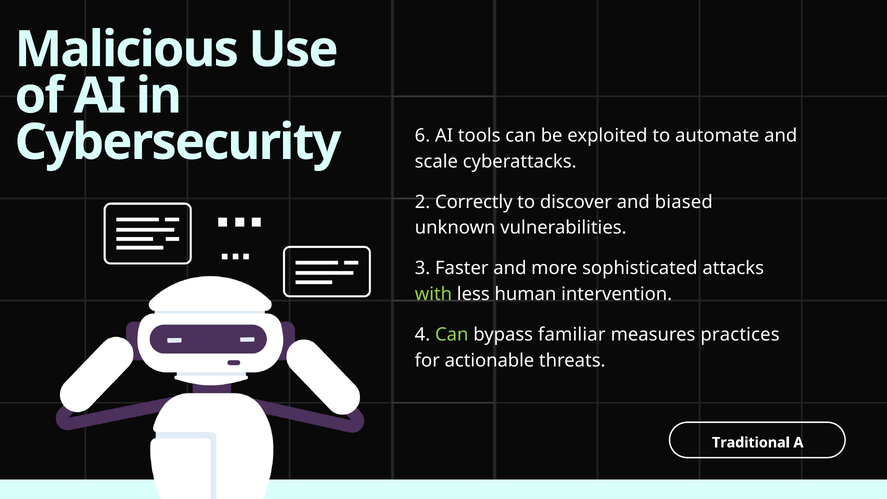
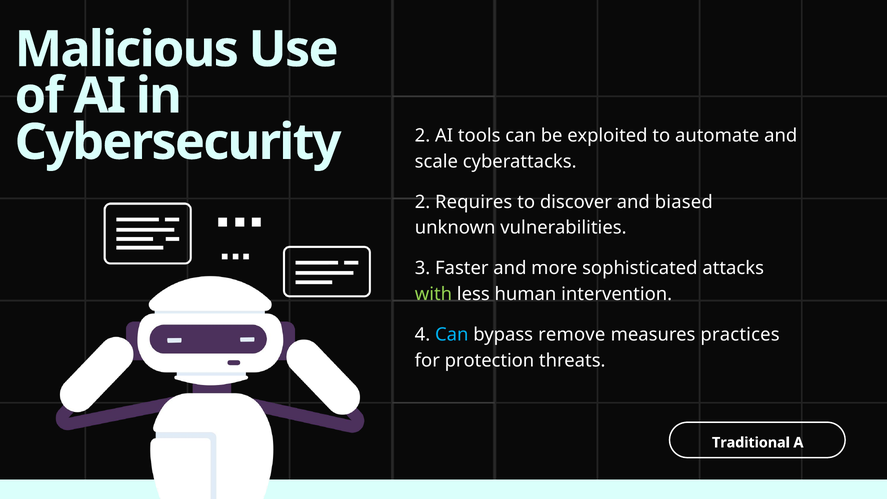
Cybersecurity 6: 6 -> 2 (423, 136)
Correctly: Correctly -> Requires (474, 202)
Can colour: light green -> light blue (452, 335)
familiar: familiar -> remove (572, 335)
actionable: actionable -> protection (489, 361)
